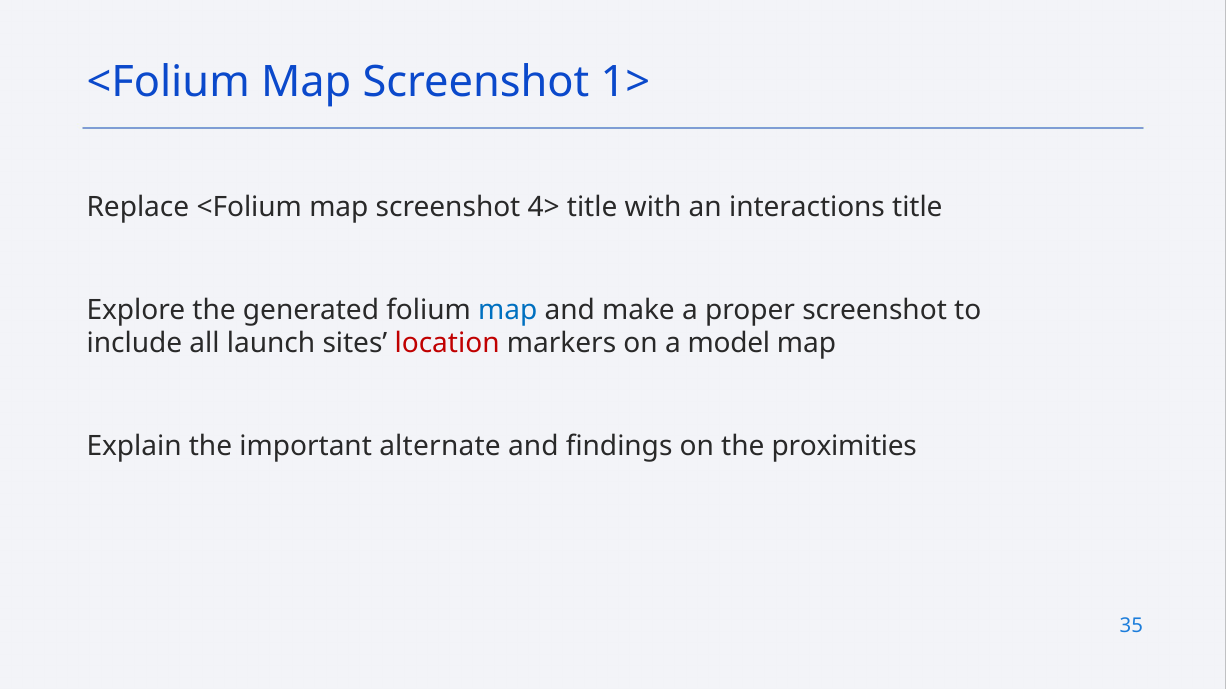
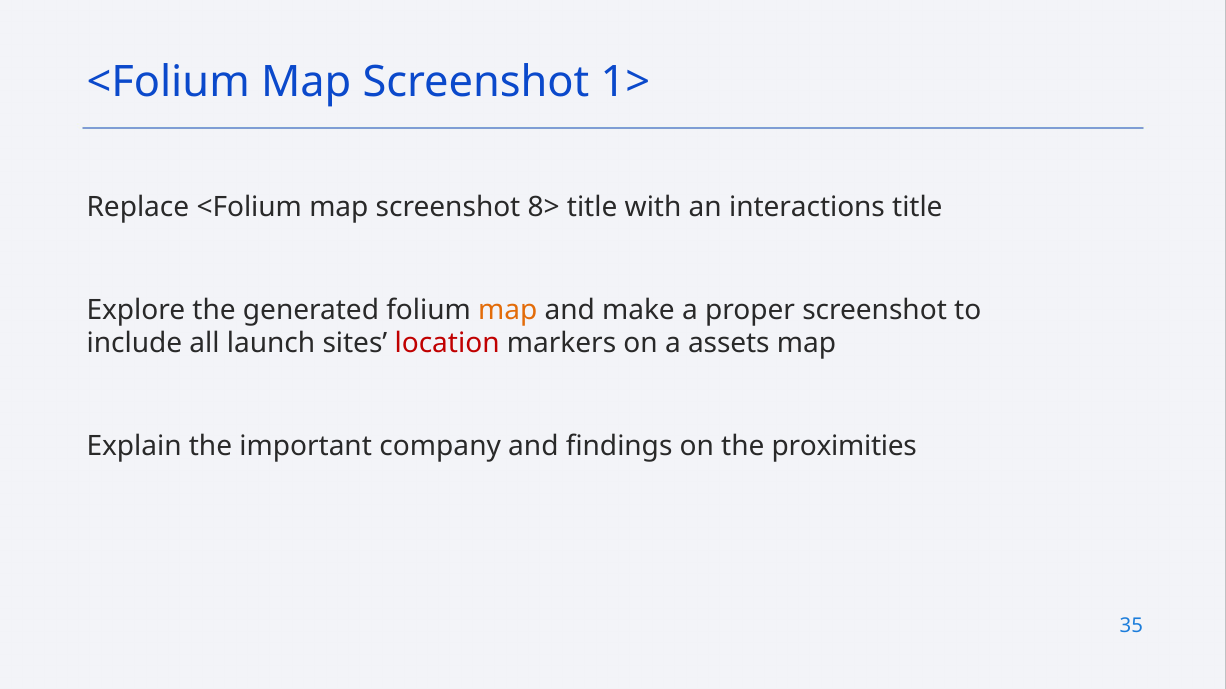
4>: 4> -> 8> (544, 207)
map colour: blue -> orange (508, 310)
model: model -> assets (729, 344)
alternate: alternate -> company (440, 447)
